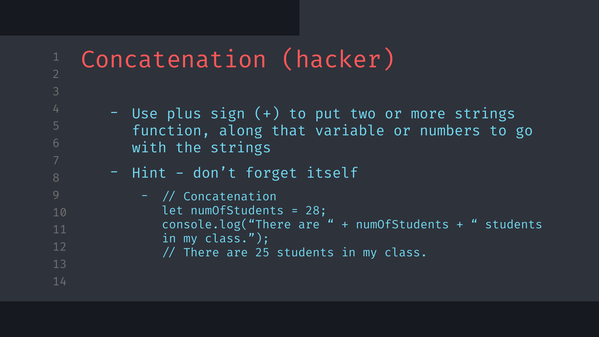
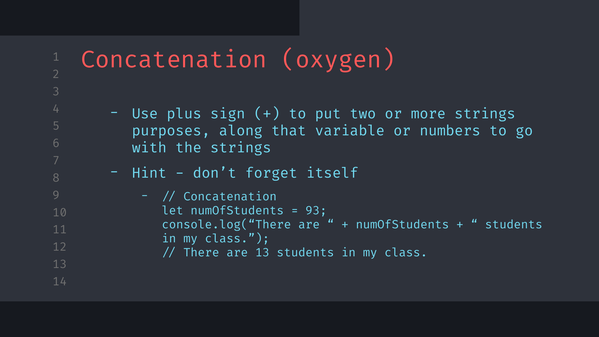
hacker: hacker -> oxygen (338, 60)
function: function -> purposes (171, 131)
28: 28 -> 93 (316, 211)
are 25: 25 -> 13 (262, 253)
